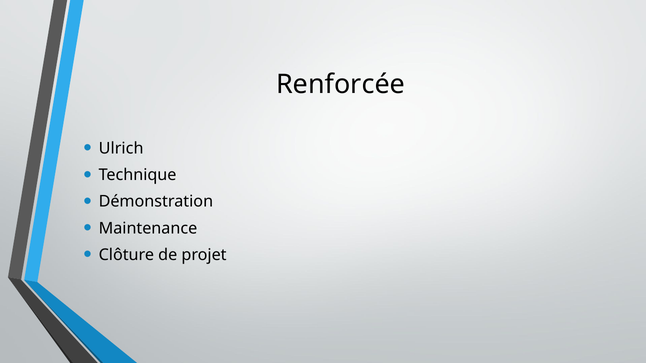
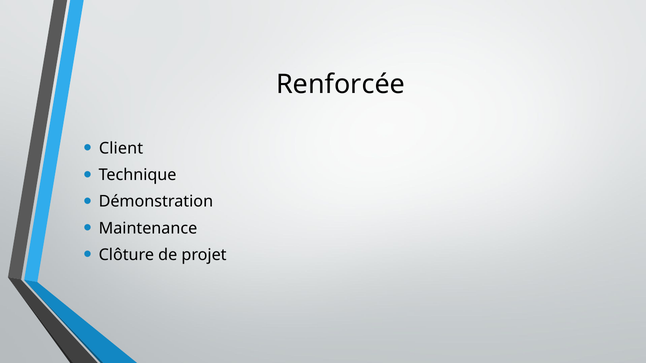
Ulrich: Ulrich -> Client (121, 149)
